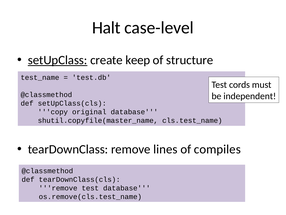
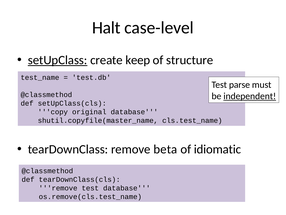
cords: cords -> parse (239, 85)
independent underline: none -> present (250, 96)
lines: lines -> beta (165, 149)
compiles: compiles -> idiomatic (218, 149)
